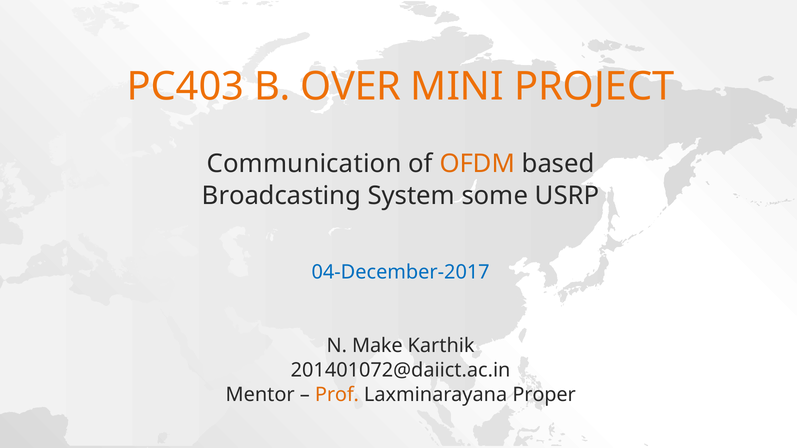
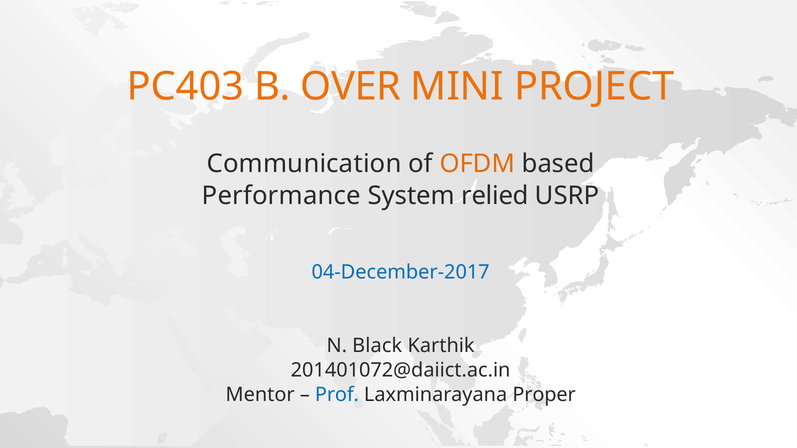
Broadcasting: Broadcasting -> Performance (281, 196)
some: some -> relied (495, 196)
Make: Make -> Black (377, 346)
Prof colour: orange -> blue (337, 395)
